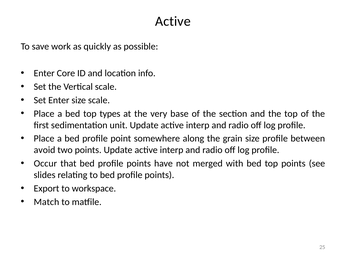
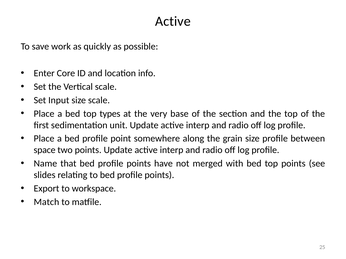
Set Enter: Enter -> Input (59, 100)
avoid: avoid -> space (45, 150)
Occur: Occur -> Name (45, 164)
